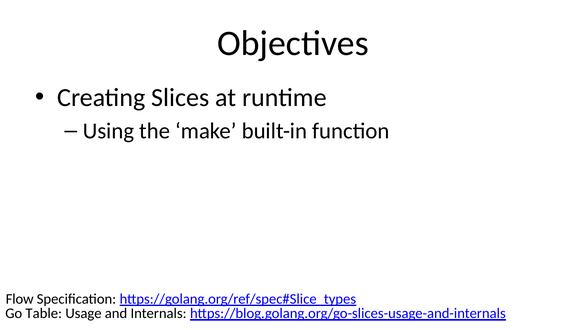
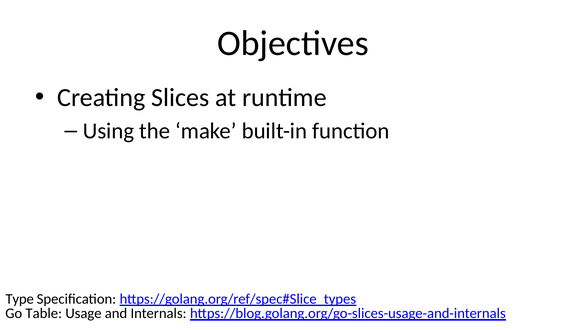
Flow: Flow -> Type (20, 299)
